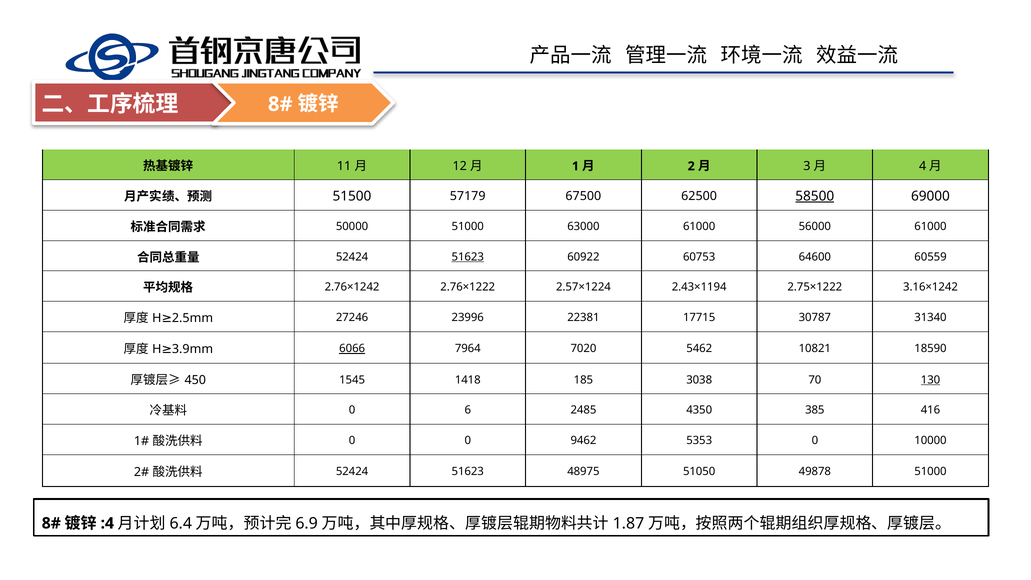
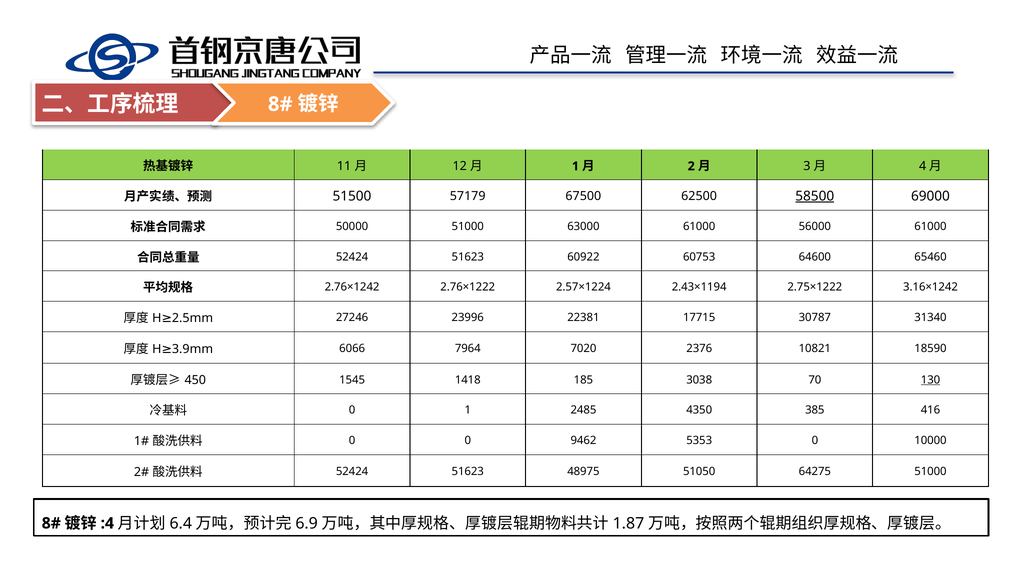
51623 underline: present -> none (468, 257)
60559: 60559 -> 65460 (931, 257)
6066 underline: present -> none (352, 349)
5462: 5462 -> 2376 (699, 349)
0 6: 6 -> 1 (468, 410)
49878: 49878 -> 64275 (815, 471)
